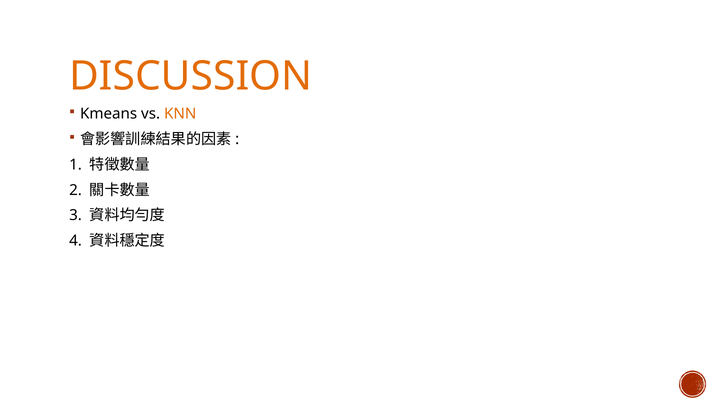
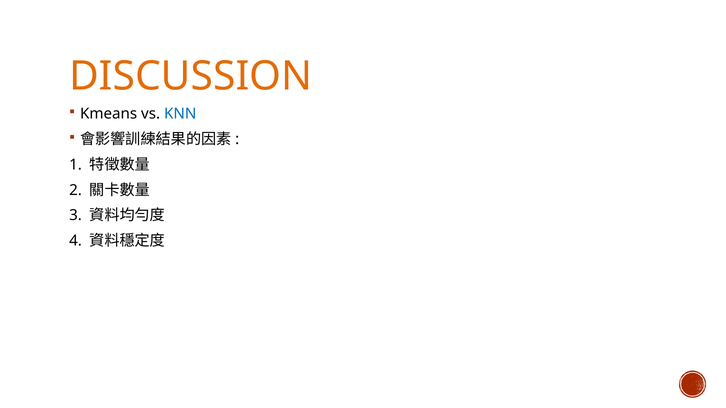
KNN colour: orange -> blue (180, 114)
